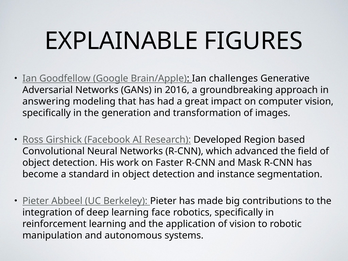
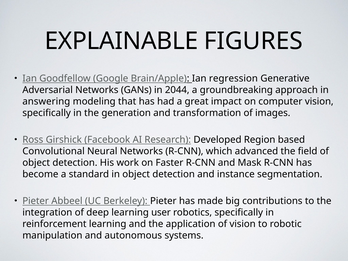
challenges: challenges -> regression (233, 78)
2016: 2016 -> 2044 (177, 90)
face: face -> user (161, 212)
